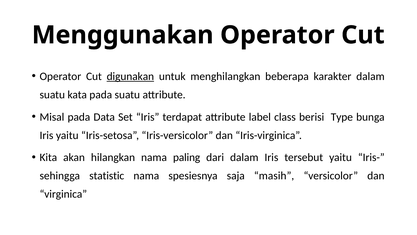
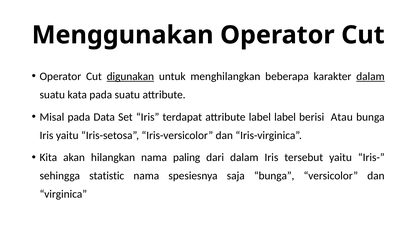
dalam underline: none -> present (370, 76)
label class: class -> label (285, 117)
Type: Type -> Atau (342, 117)
saja masih: masih -> bunga (274, 176)
